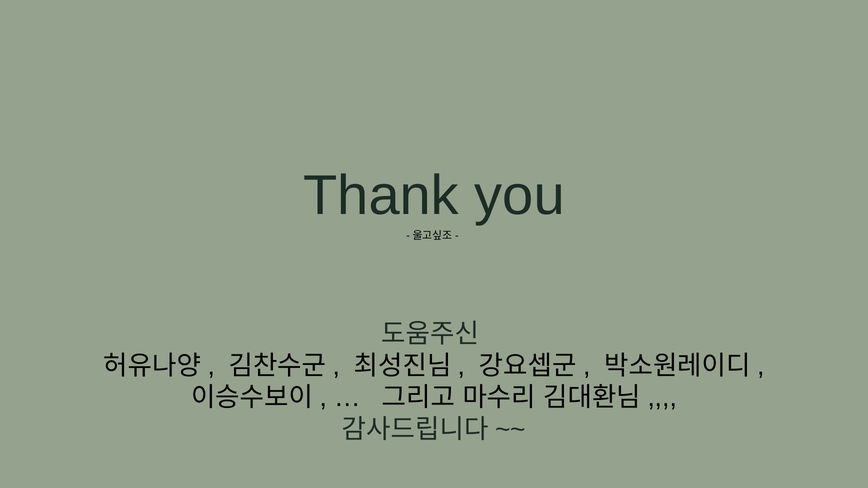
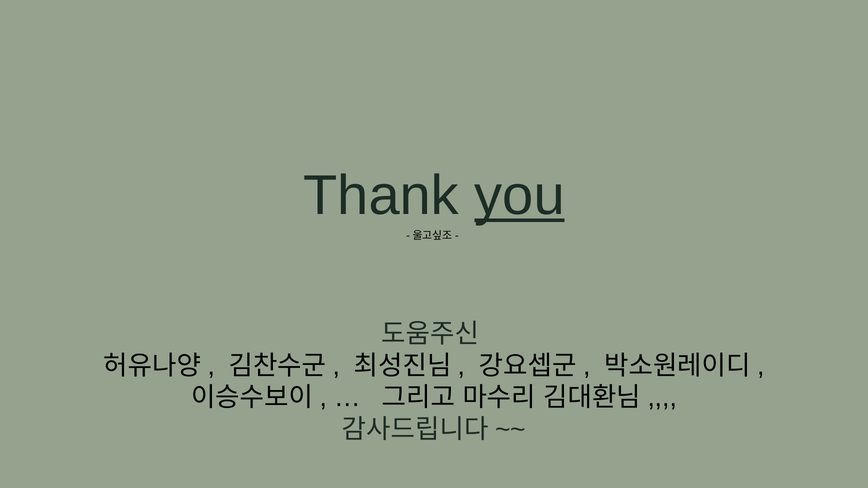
you underline: none -> present (520, 196)
